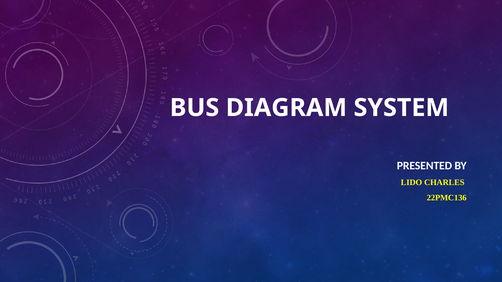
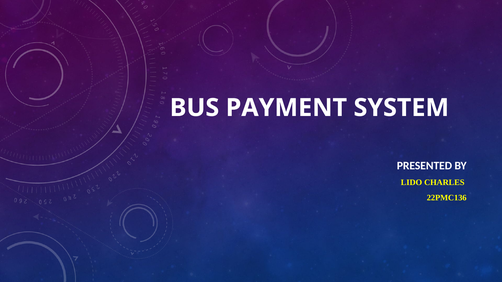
DIAGRAM: DIAGRAM -> PAYMENT (286, 108)
